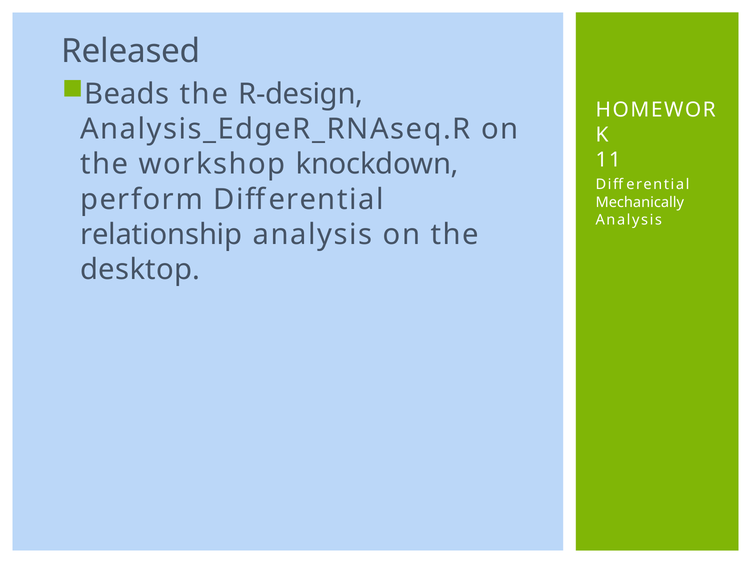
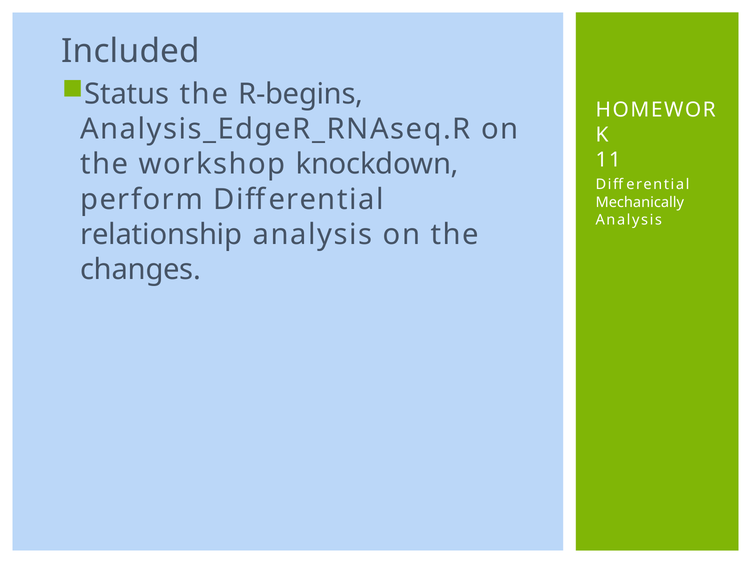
Released: Released -> Included (131, 51)
Beads: Beads -> Status (127, 94)
R-design: R-design -> R-begins (301, 94)
desktop: desktop -> changes (141, 270)
